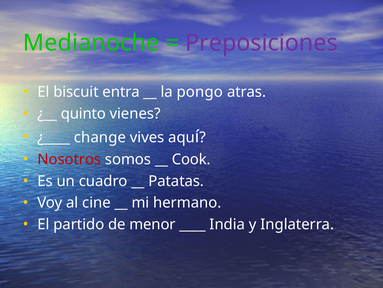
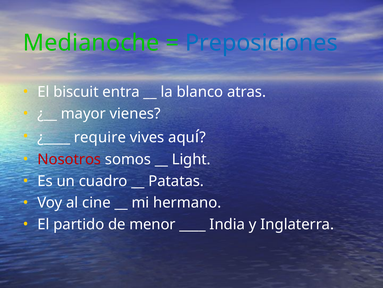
Preposiciones colour: purple -> blue (261, 43)
pongo: pongo -> blanco (200, 92)
quinto: quinto -> mayor (83, 113)
change: change -> require (100, 137)
Cook: Cook -> Light (191, 159)
